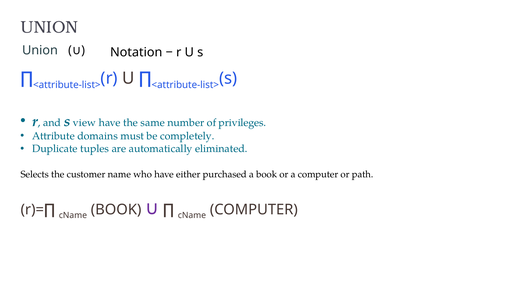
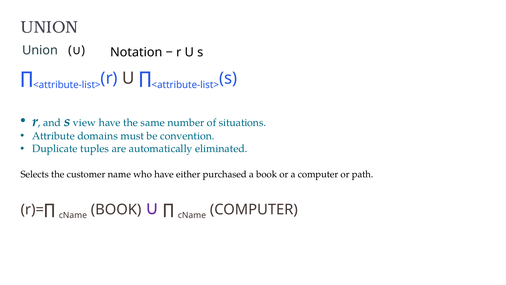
privileges: privileges -> situations (242, 122)
completely: completely -> convention (187, 136)
